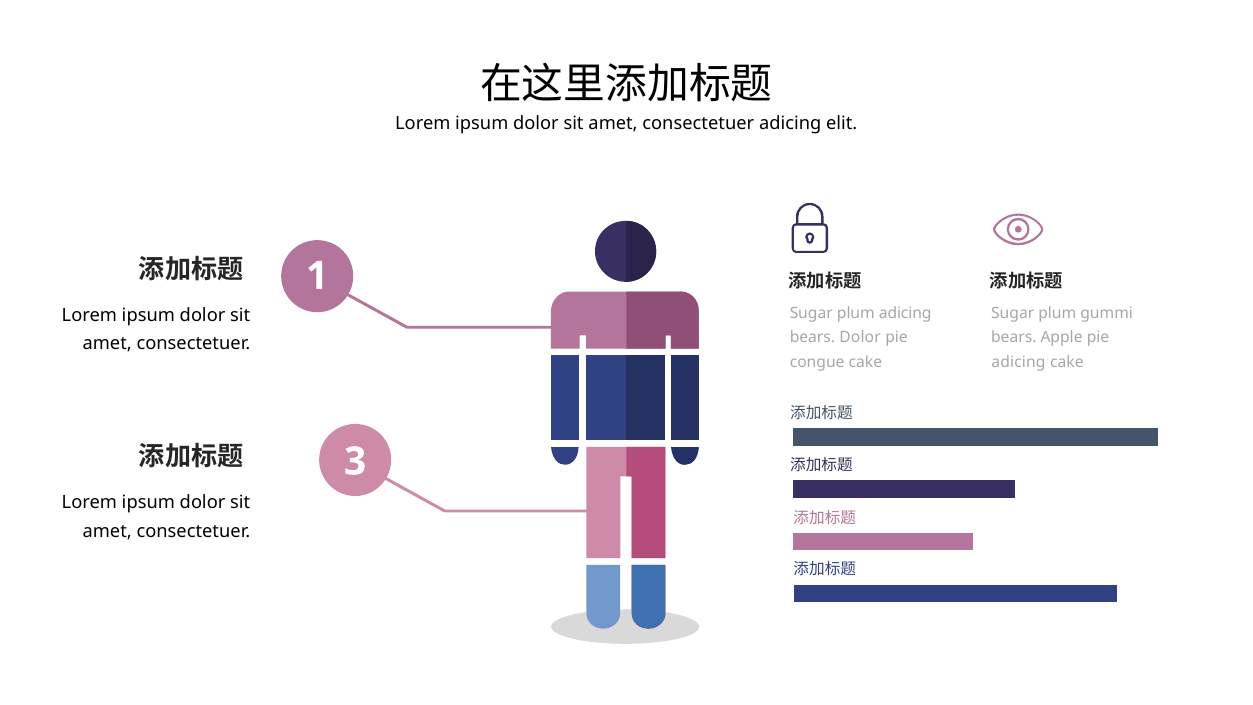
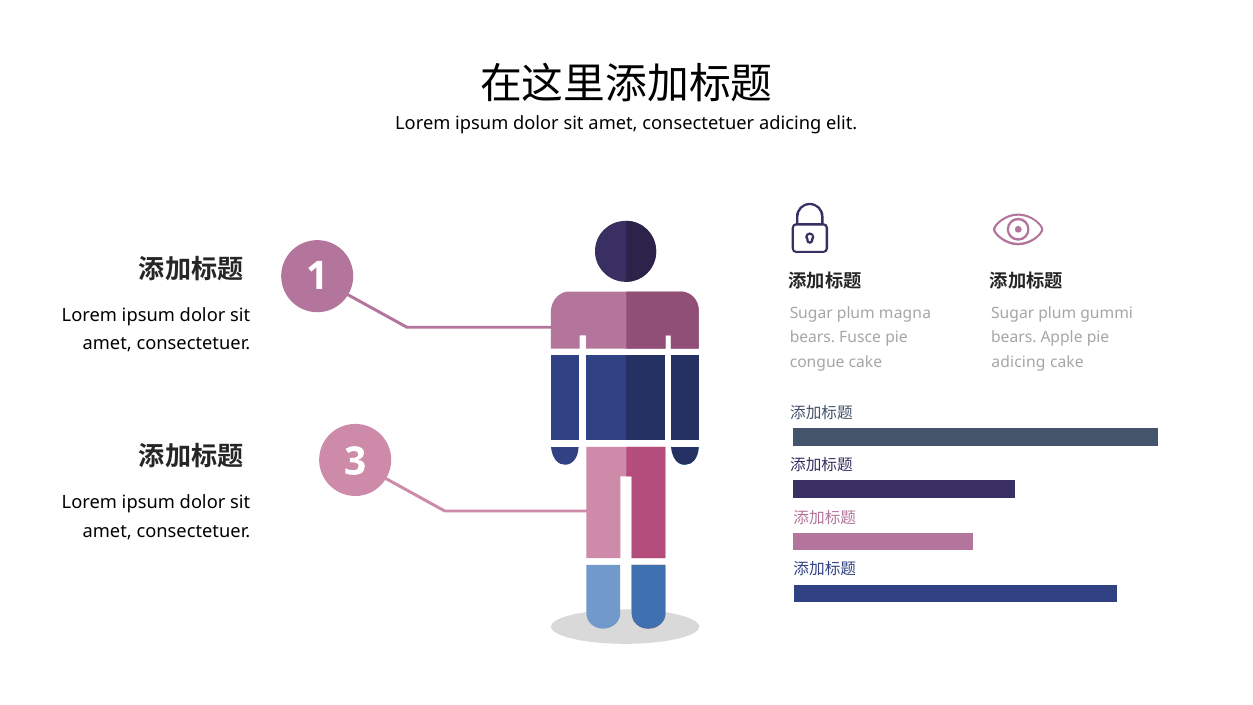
plum adicing: adicing -> magna (905, 313)
bears Dolor: Dolor -> Fusce (860, 338)
